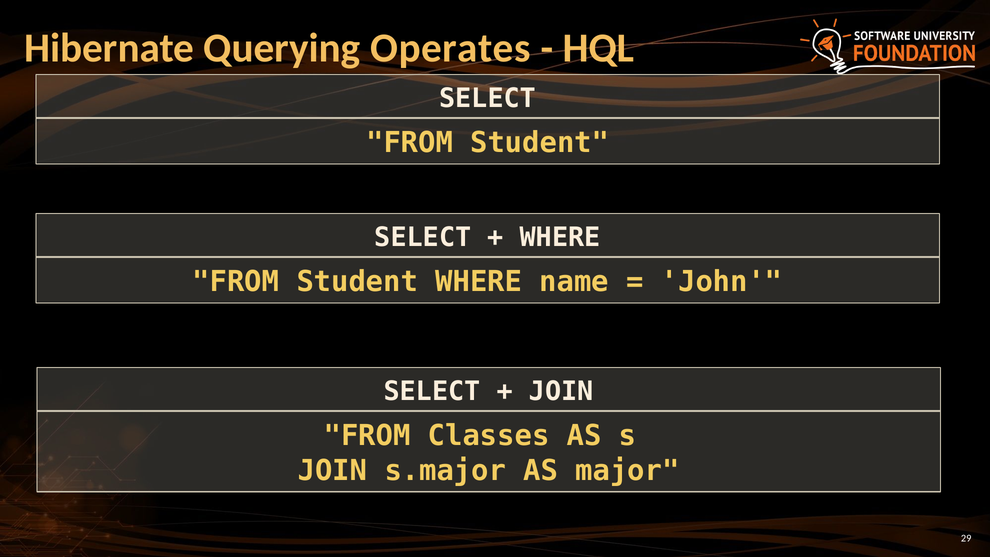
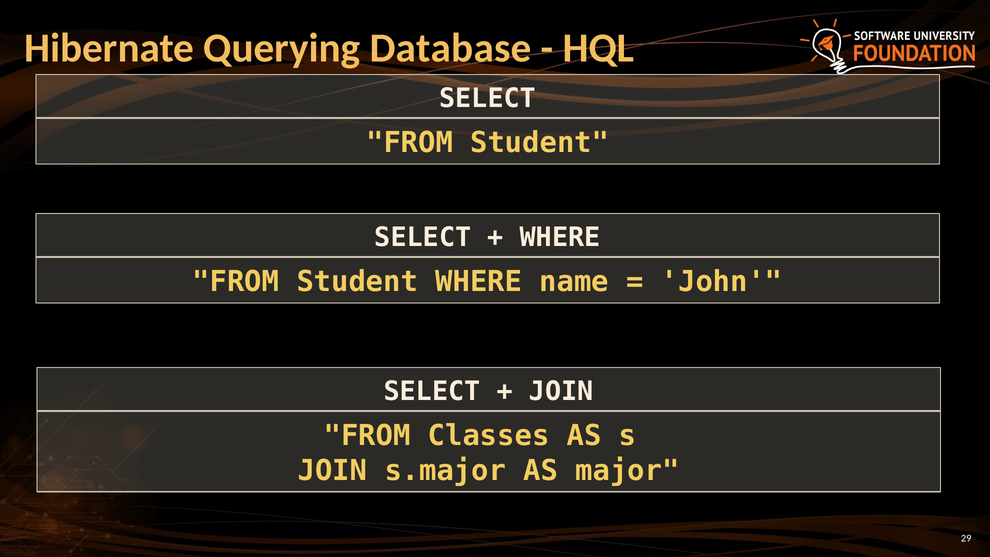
Operates: Operates -> Database (451, 48)
